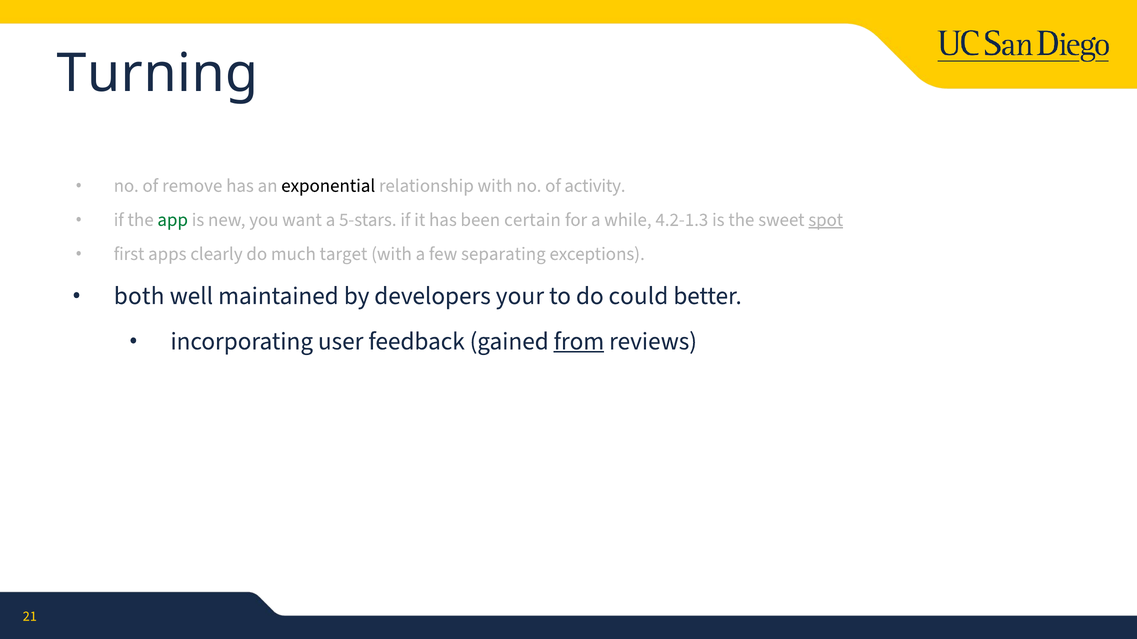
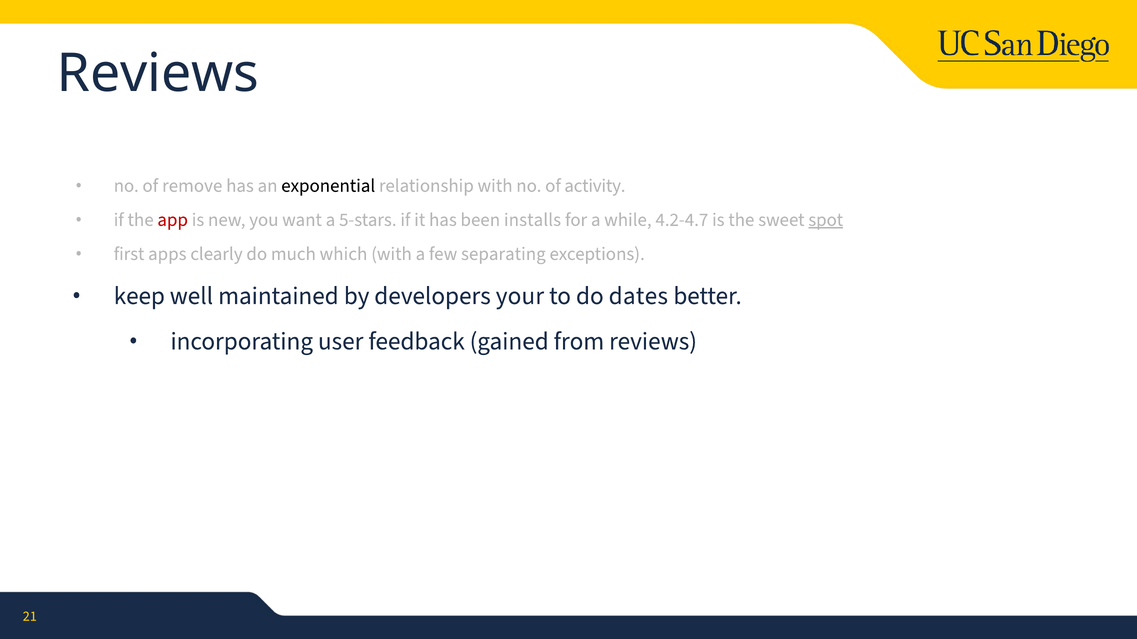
Turning: Turning -> Reviews (158, 74)
app colour: green -> red (173, 220)
certain: certain -> installs (533, 220)
4.2-1.3: 4.2-1.3 -> 4.2-4.7 (682, 220)
target: target -> which (343, 254)
both: both -> keep (139, 296)
could: could -> dates (638, 296)
from underline: present -> none (579, 341)
